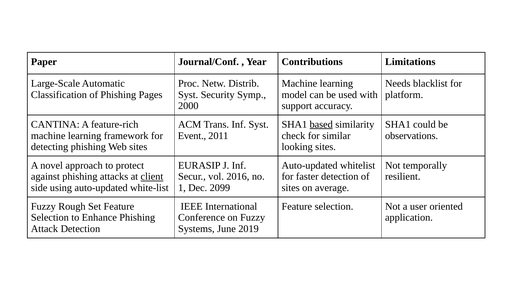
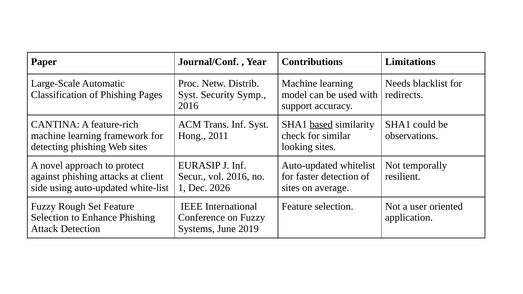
platform: platform -> redirects (404, 95)
2000: 2000 -> 2016 (188, 106)
Event: Event -> Hong (192, 136)
client underline: present -> none (152, 177)
2099: 2099 -> 2026 (220, 188)
